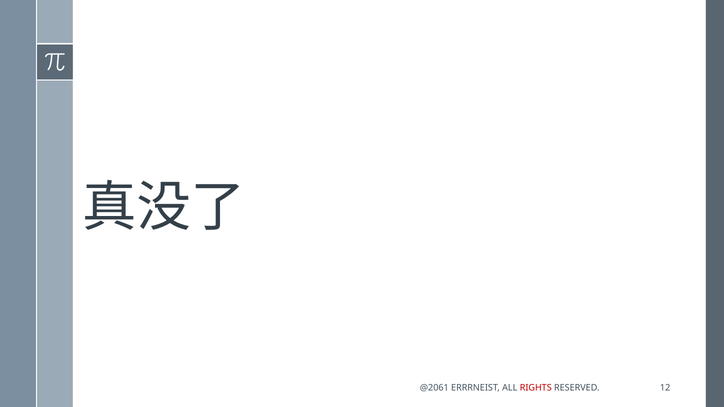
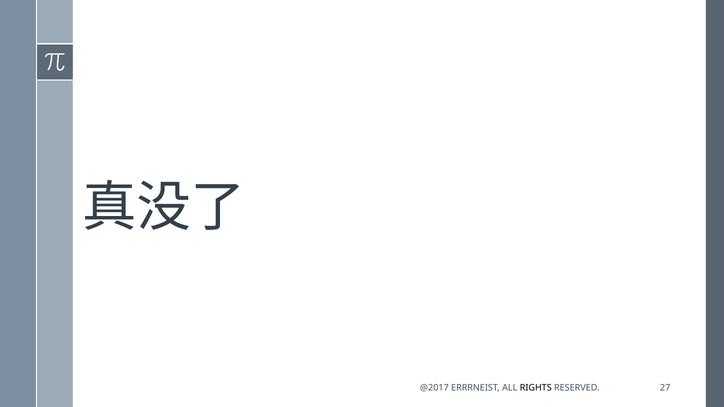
@2061: @2061 -> @2017 (434, 388)
RIGHTS colour: red -> black (536, 388)
12: 12 -> 27 (665, 388)
